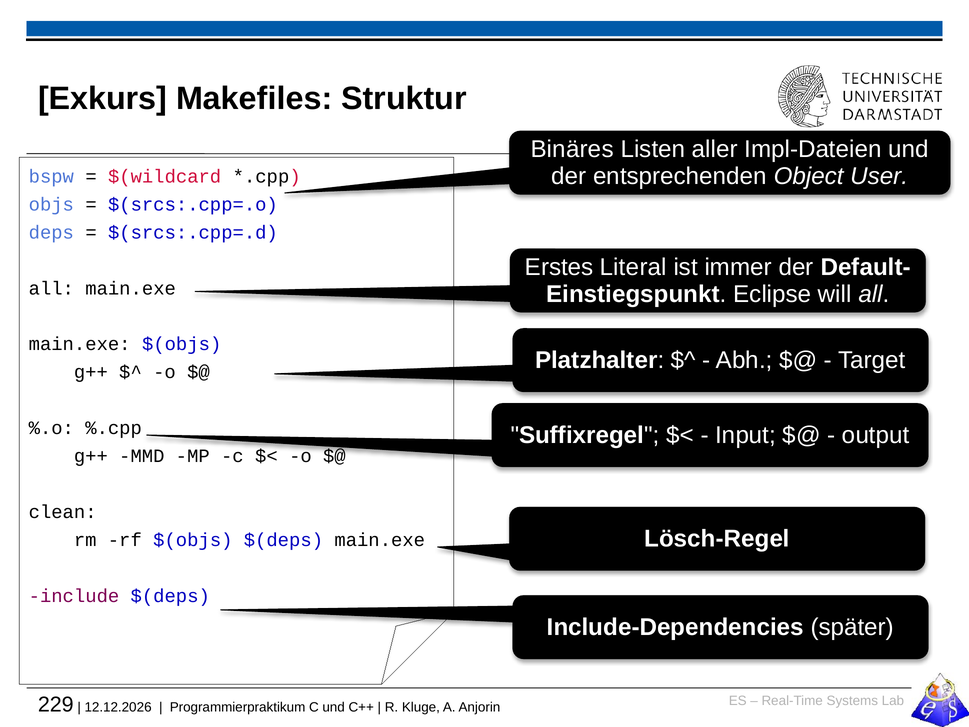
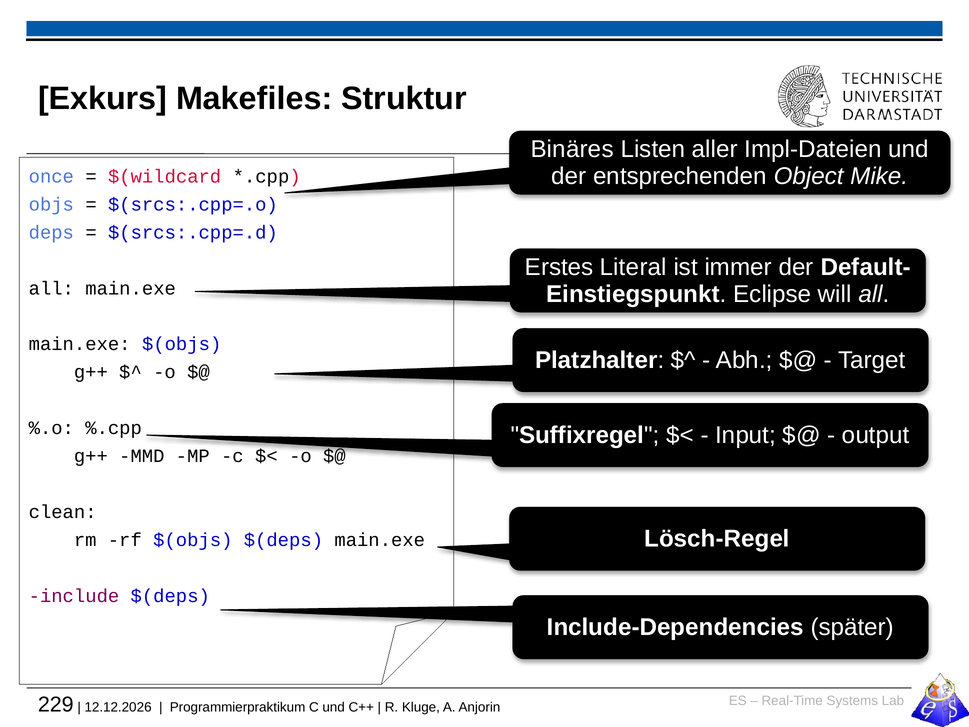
User: User -> Mike (879, 176)
bspw: bspw -> once (51, 176)
